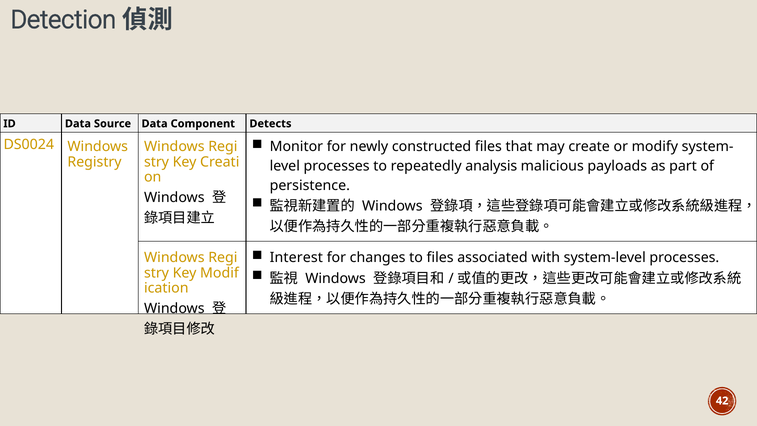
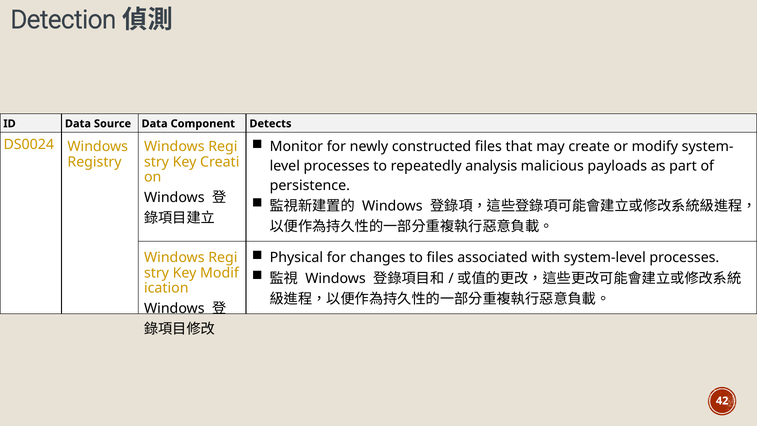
Interest: Interest -> Physical (296, 258)
